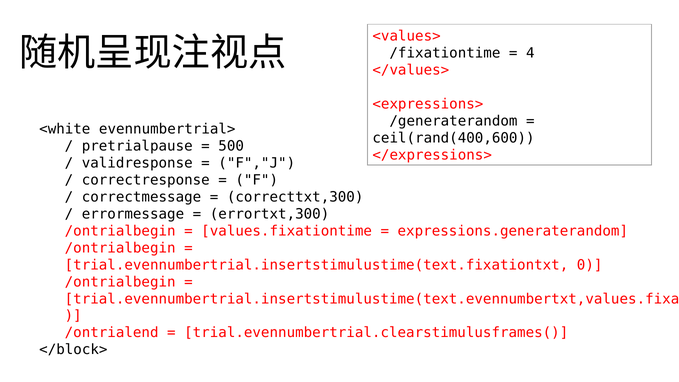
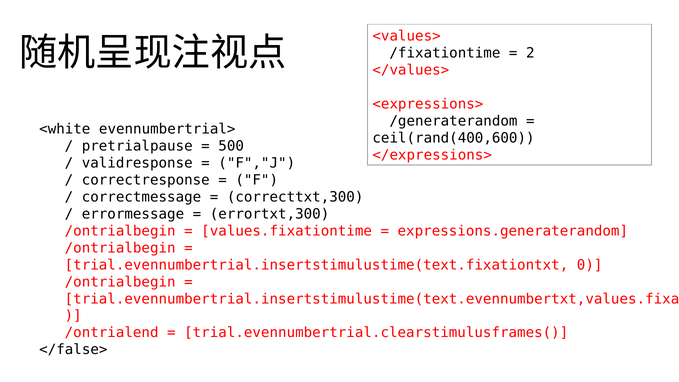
4: 4 -> 2 (530, 53)
</block>: </block> -> </false> (73, 350)
